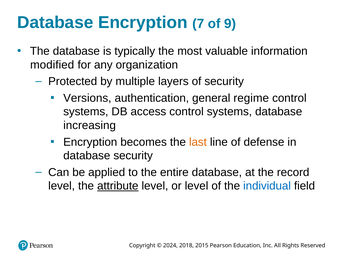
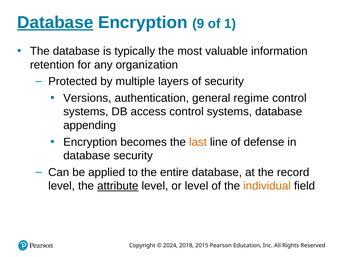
Database underline: none -> present (55, 23)
7: 7 -> 9 (198, 24)
9: 9 -> 1 (230, 24)
modified: modified -> retention (52, 65)
increasing: increasing -> appending (90, 126)
individual colour: blue -> orange (267, 186)
